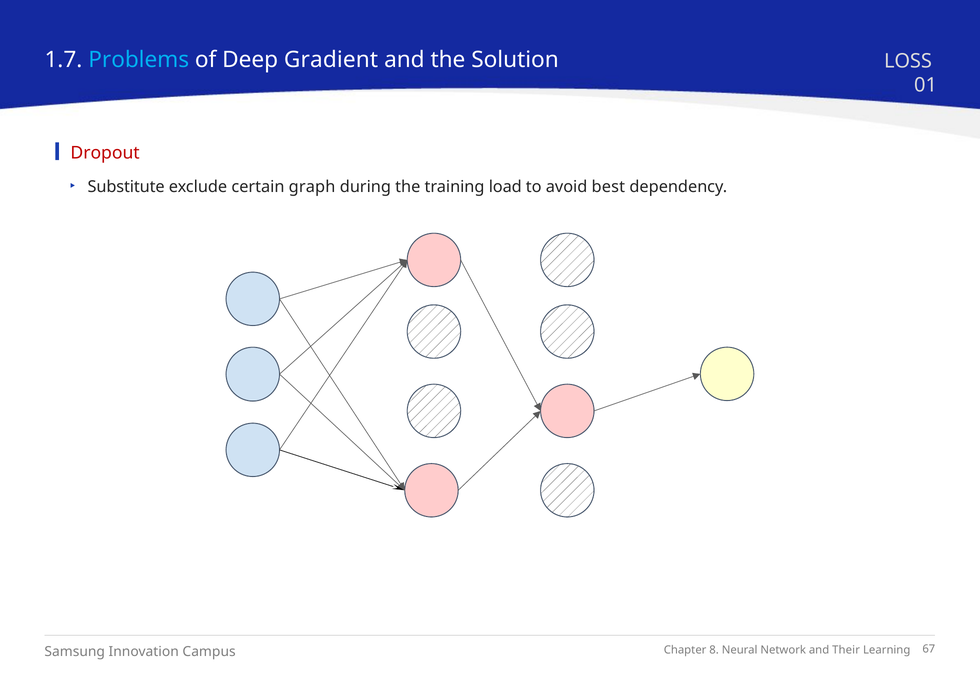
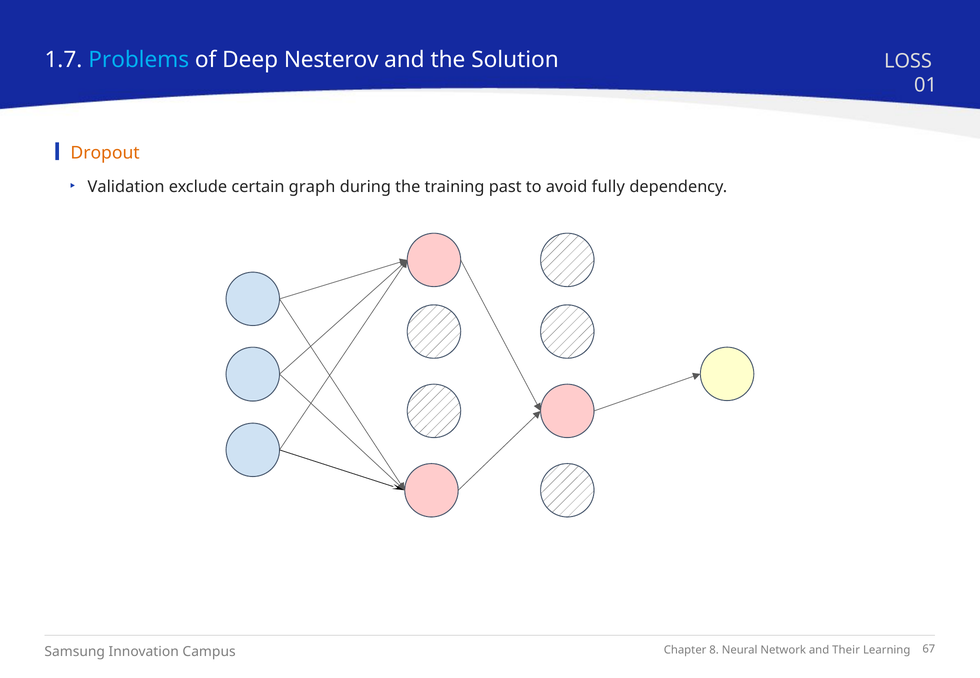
Gradient: Gradient -> Nesterov (331, 60)
Dropout colour: red -> orange (105, 153)
Substitute: Substitute -> Validation (126, 187)
load: load -> past (505, 187)
best: best -> fully (608, 187)
